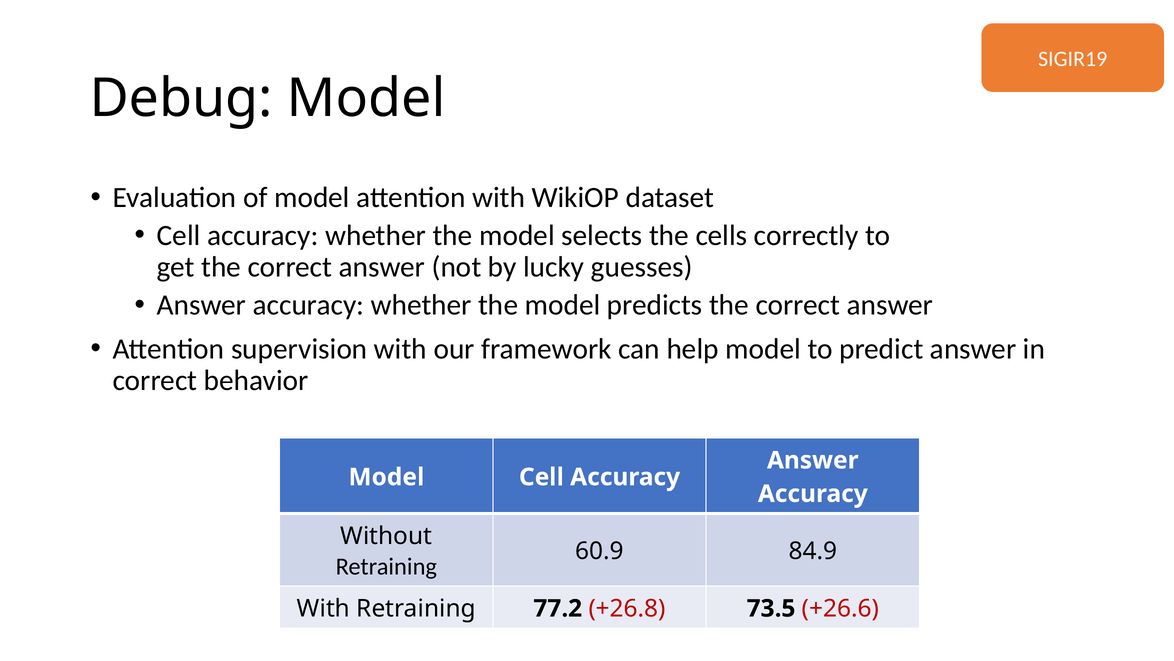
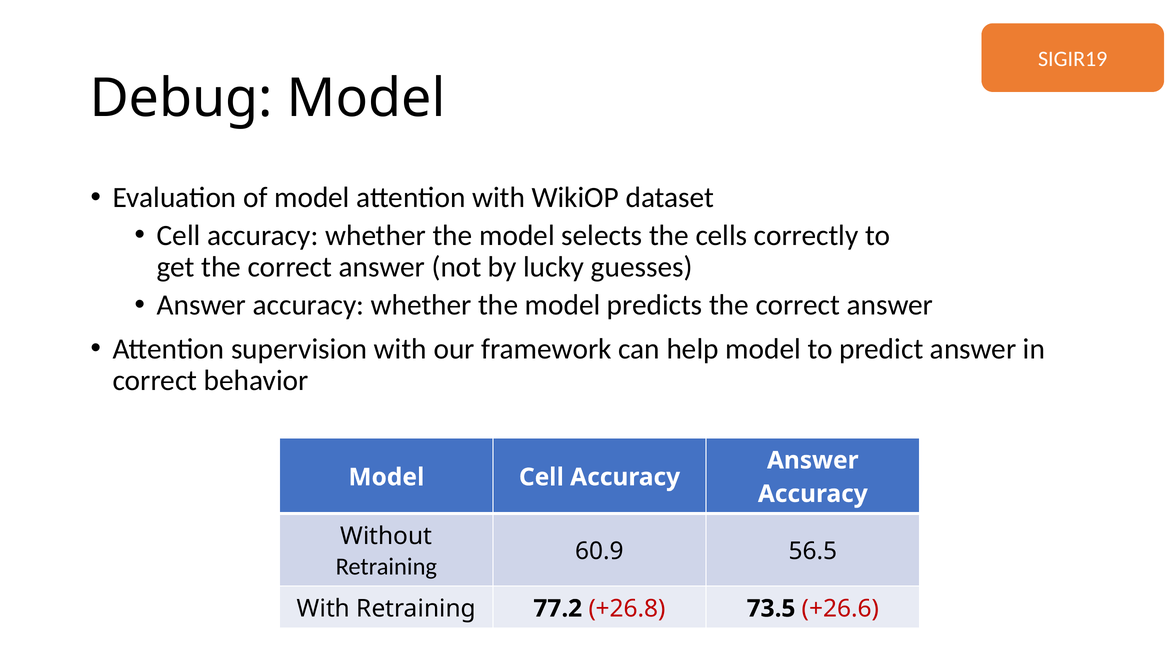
84.9: 84.9 -> 56.5 (813, 551)
